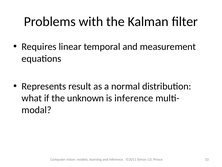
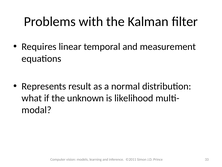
is inference: inference -> likelihood (134, 98)
